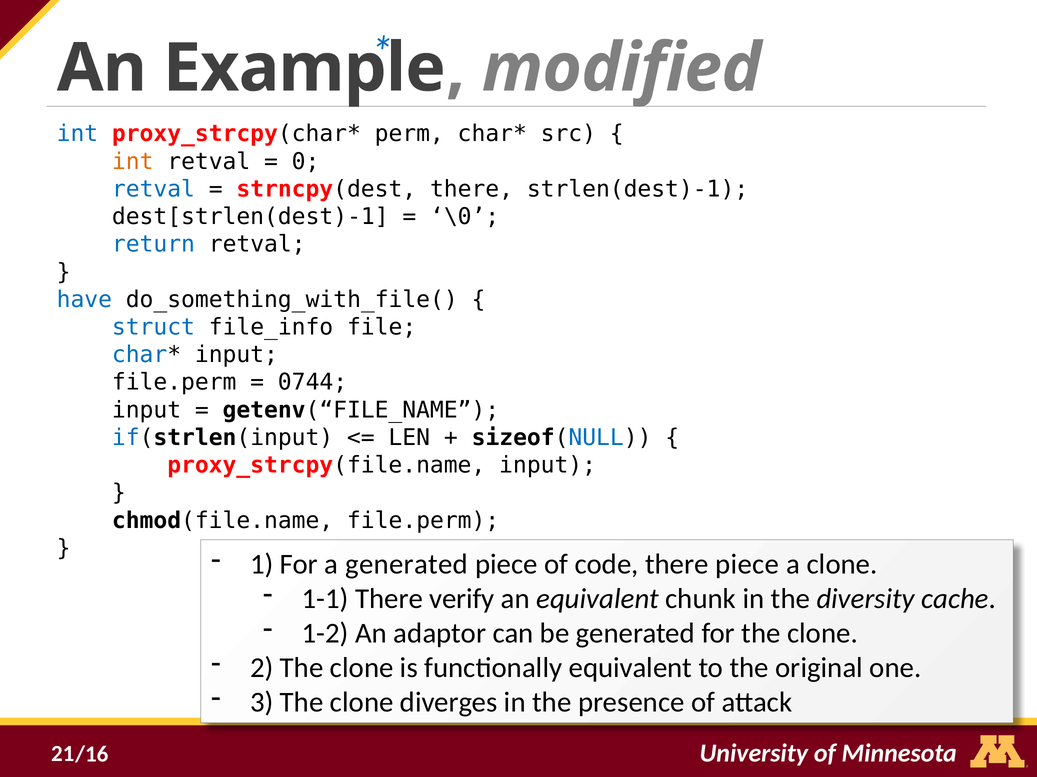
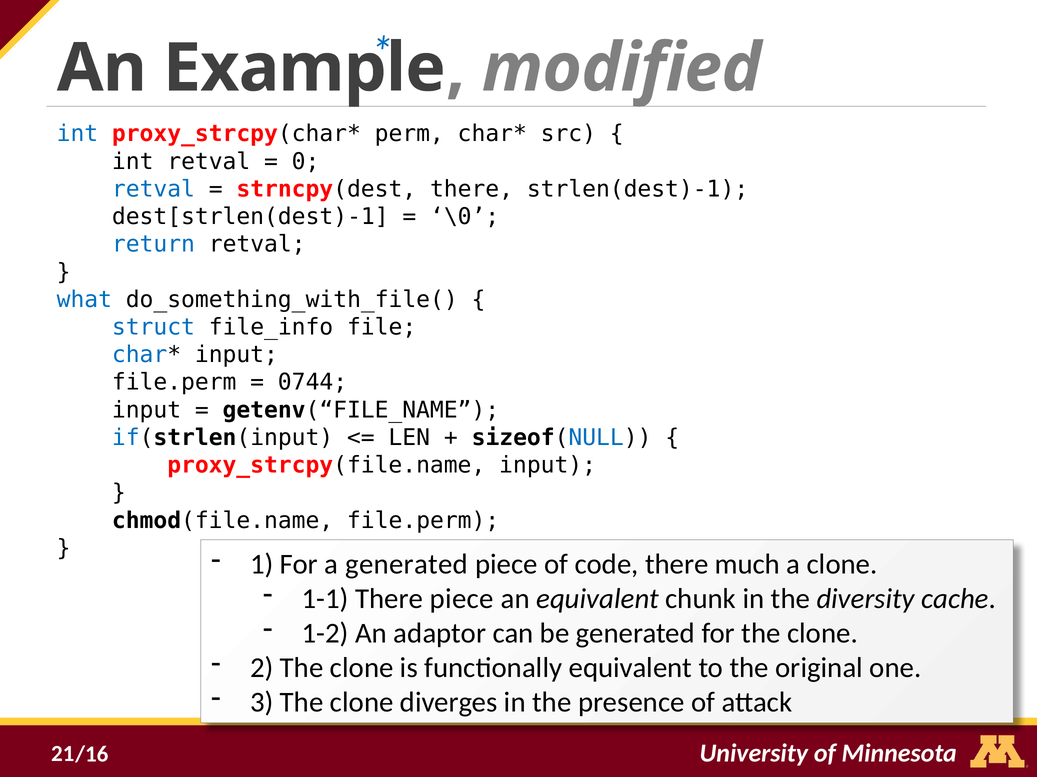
int colour: orange -> black (133, 162)
have: have -> what (84, 300)
there piece: piece -> much (747, 565)
There verify: verify -> piece (462, 599)
